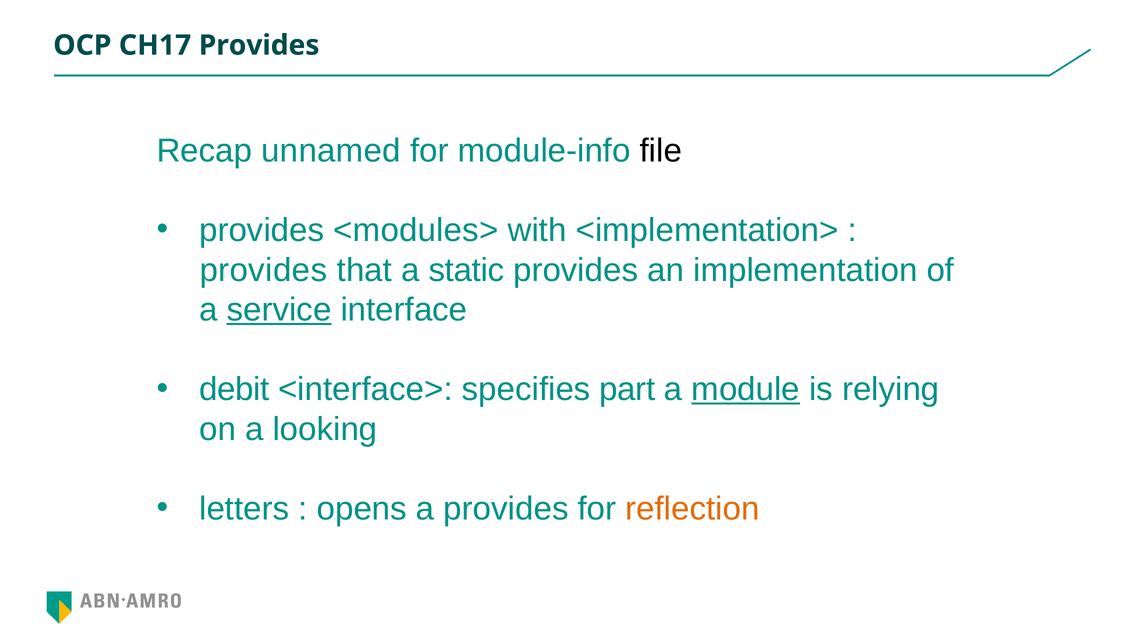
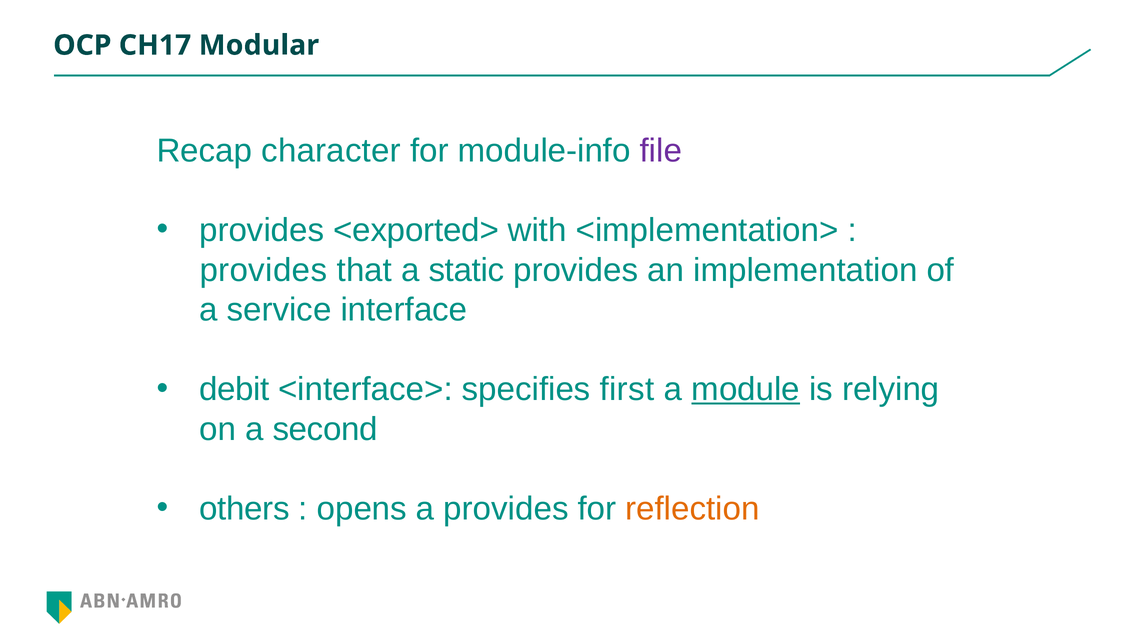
CH17 Provides: Provides -> Modular (259, 45)
unnamed: unnamed -> character (331, 151)
file colour: black -> purple (661, 151)
<modules>: <modules> -> <exported> (416, 230)
service underline: present -> none (279, 310)
part: part -> first (627, 389)
looking: looking -> second (325, 429)
letters: letters -> others (244, 509)
